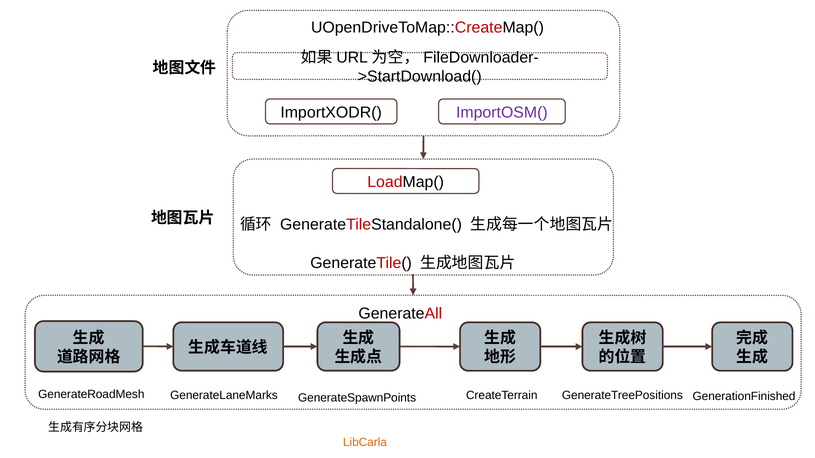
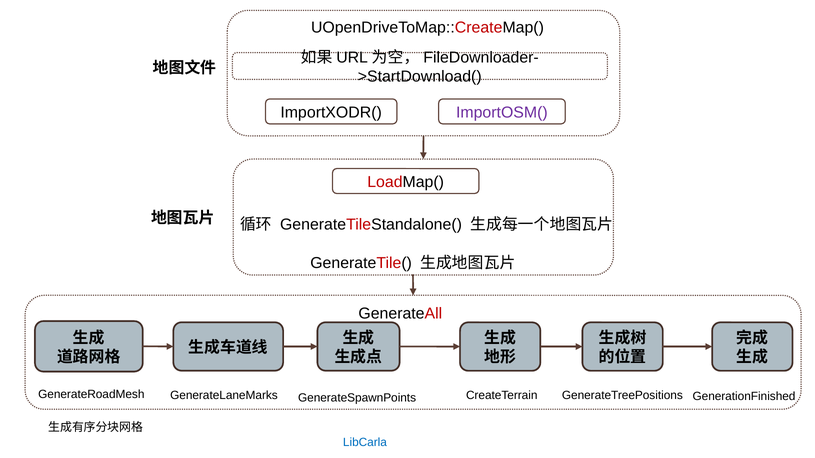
LibCarla colour: orange -> blue (365, 443)
